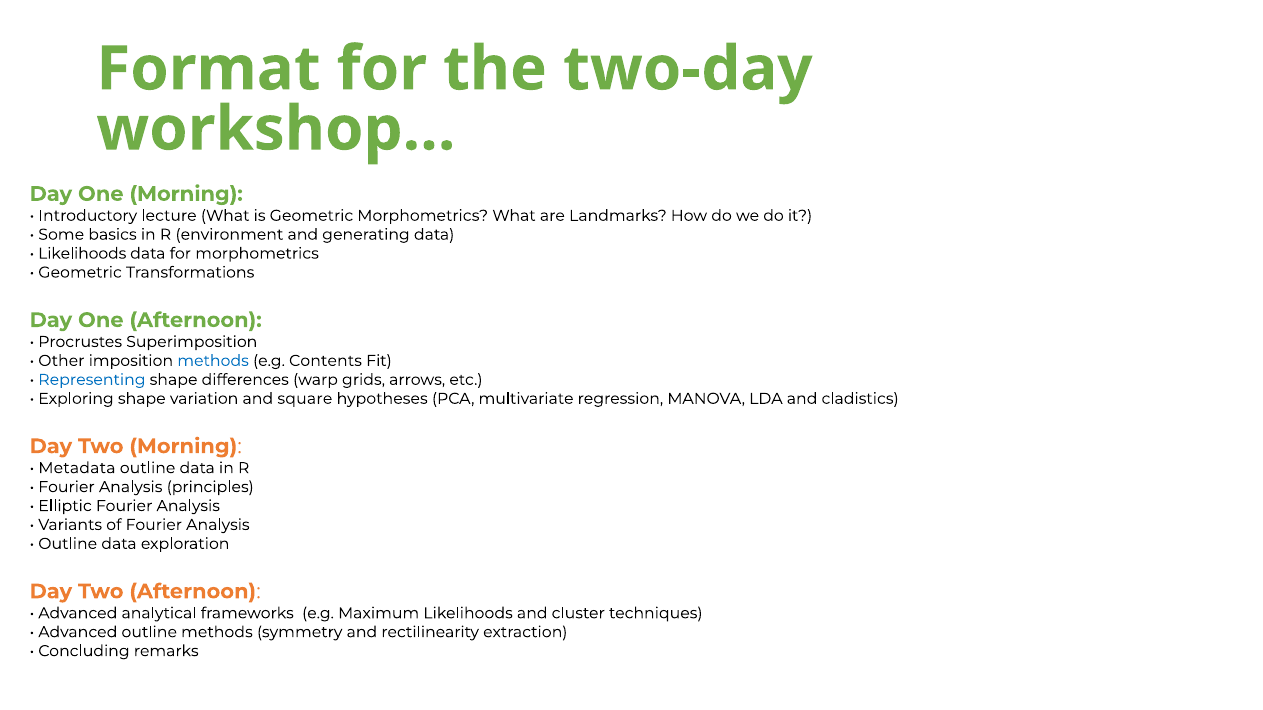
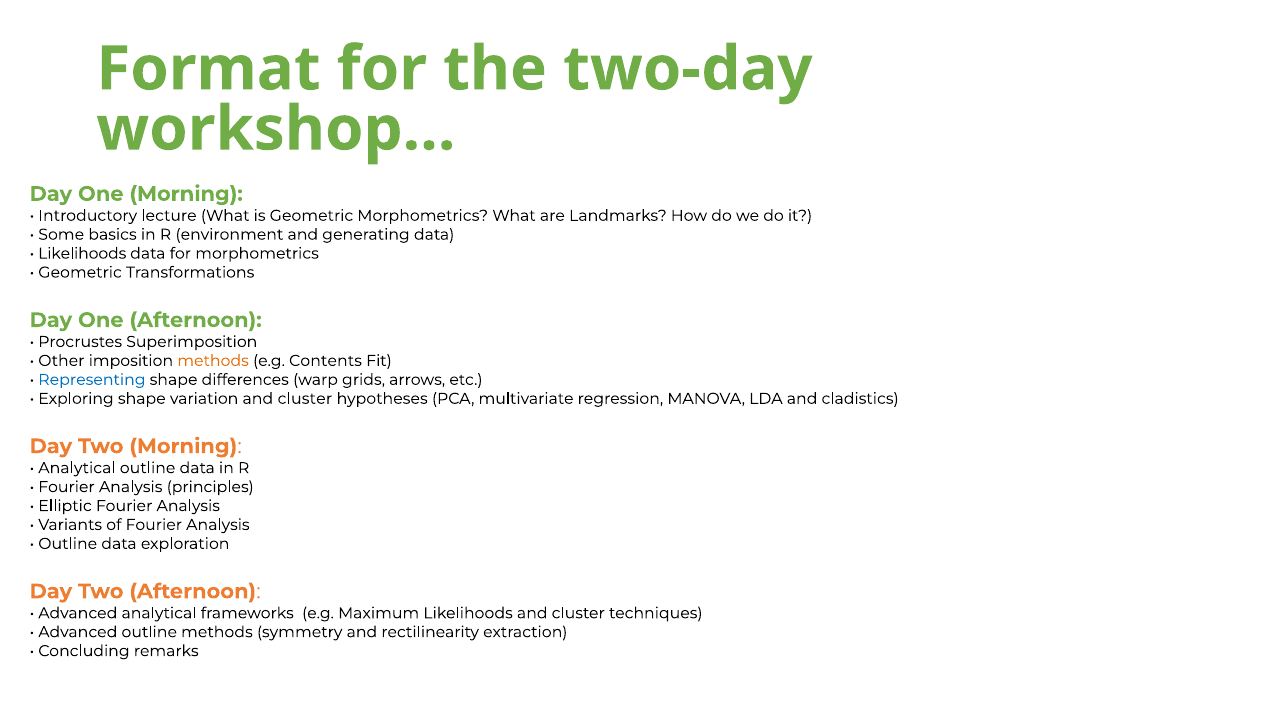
methods colour: blue -> orange (213, 361)
variation and square: square -> cluster (305, 399)
Metadata: Metadata -> Analytical (77, 468)
